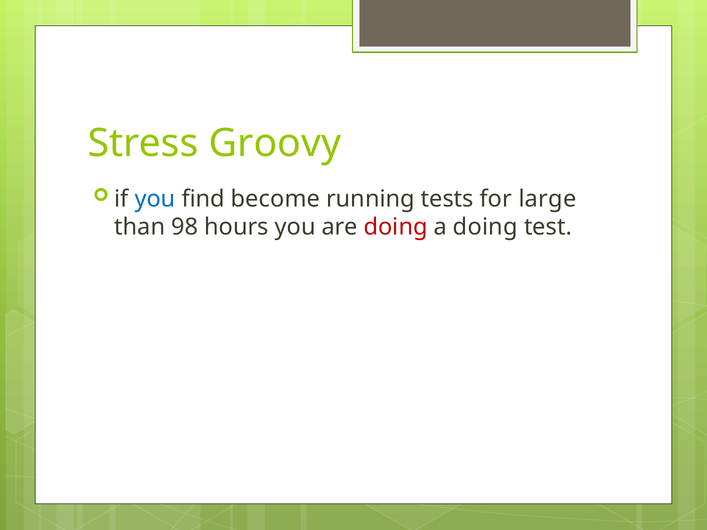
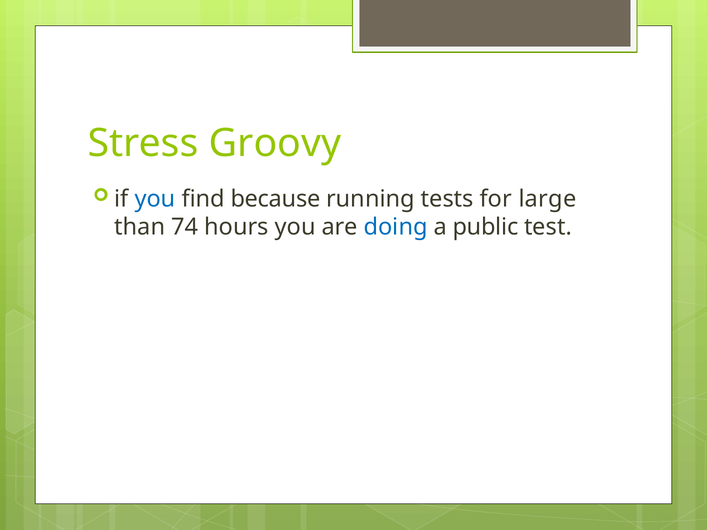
become: become -> because (276, 199)
98: 98 -> 74 (185, 227)
doing colour: red -> blue (396, 227)
a doing: doing -> public (486, 227)
